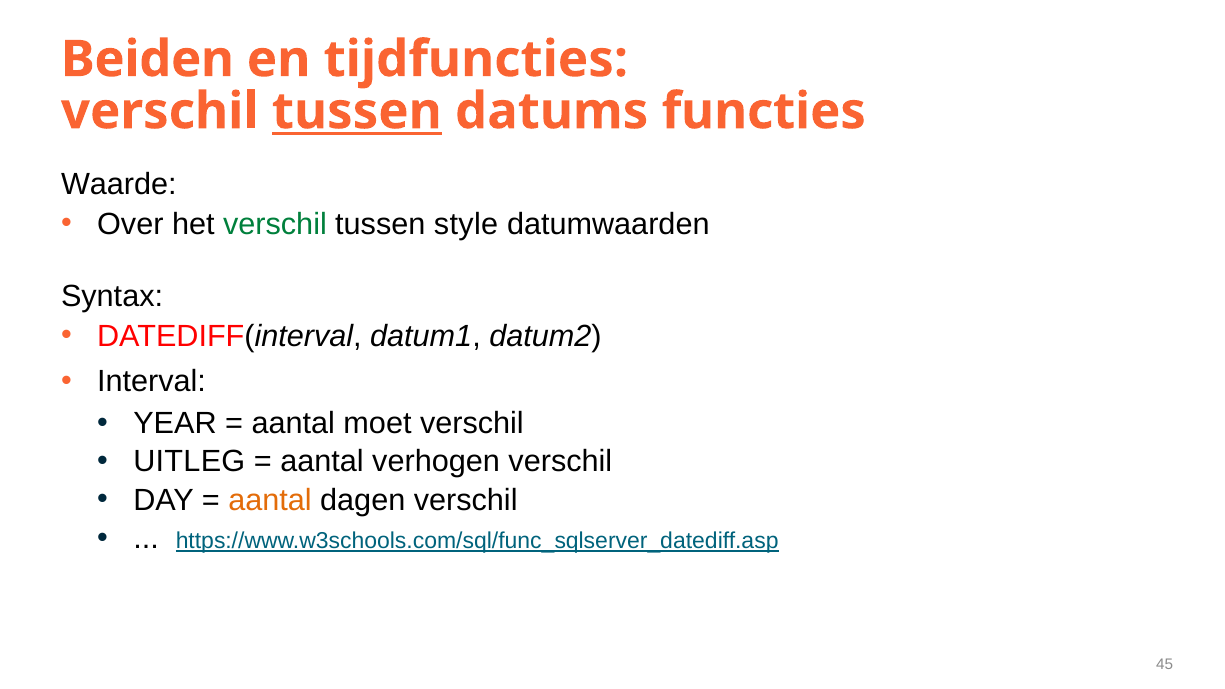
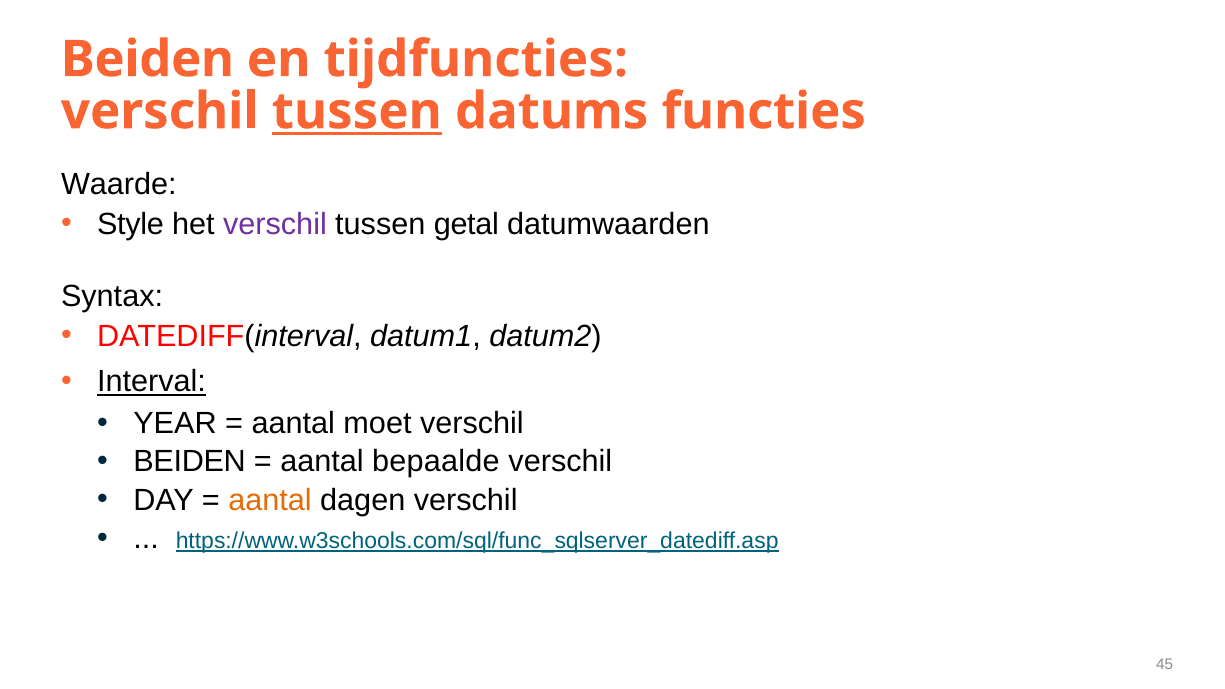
Over: Over -> Style (131, 224)
verschil colour: green -> purple (275, 224)
style: style -> getal (466, 224)
Interval underline: none -> present (152, 382)
UITLEG: UITLEG -> BEIDEN (190, 462)
verhogen: verhogen -> bepaalde (436, 462)
